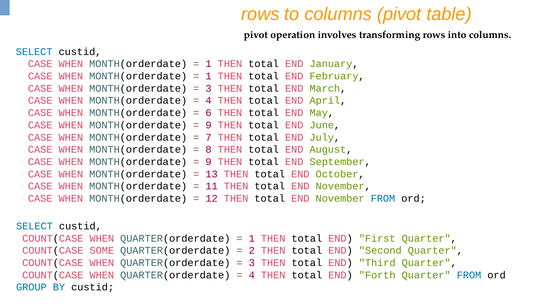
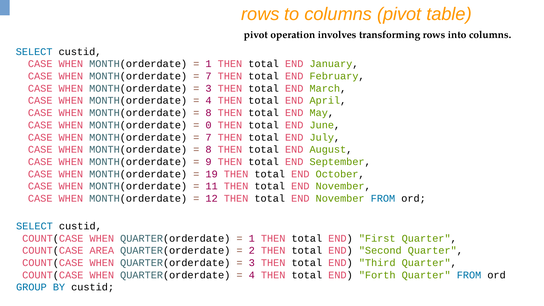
1: 1 -> 7 (209, 76)
6: 6 -> 8 (209, 113)
9: 9 -> 0 (209, 125)
13: 13 -> 19 (212, 174)
SOME: SOME -> AREA (102, 251)
